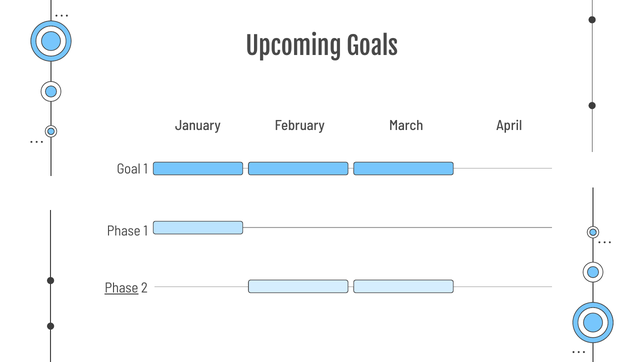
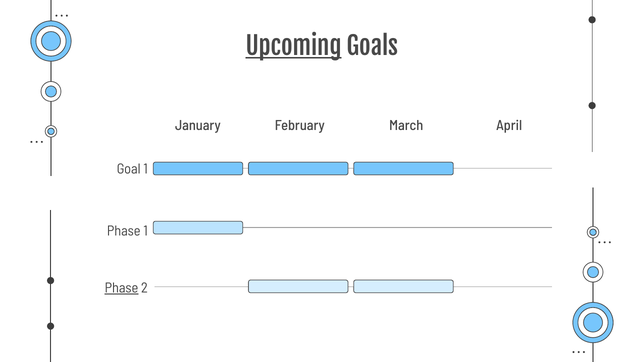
Upcoming underline: none -> present (294, 47)
